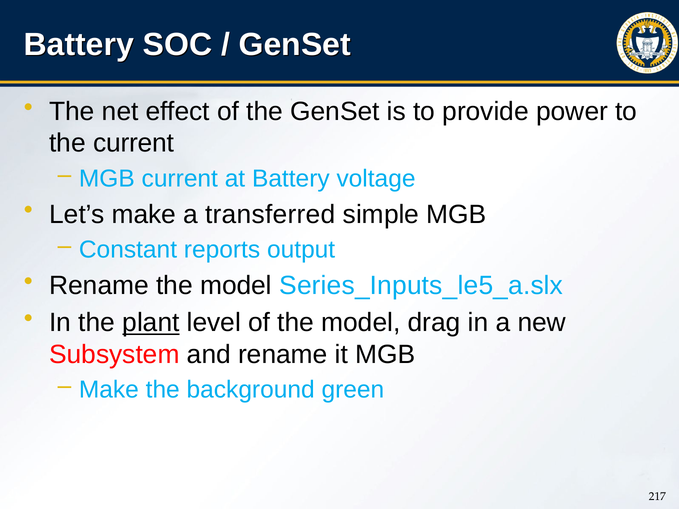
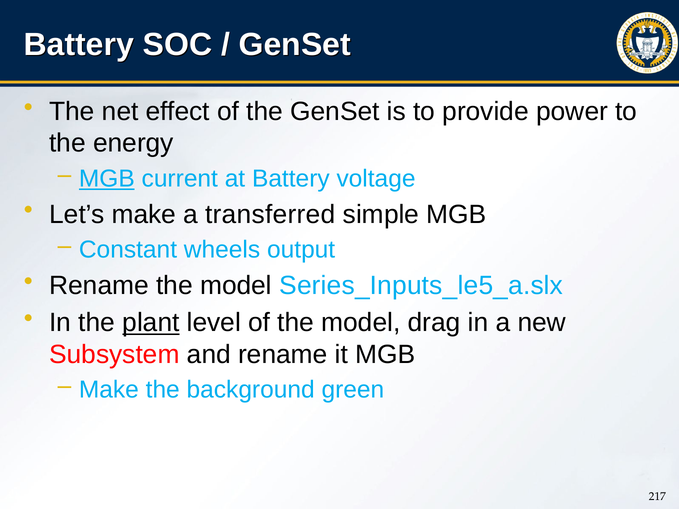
the current: current -> energy (133, 143)
MGB underline: none -> present (107, 179)
reports: reports -> wheels (222, 250)
